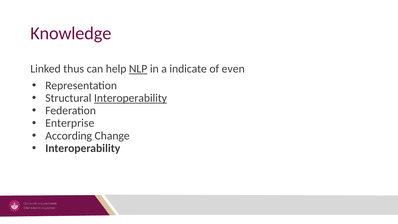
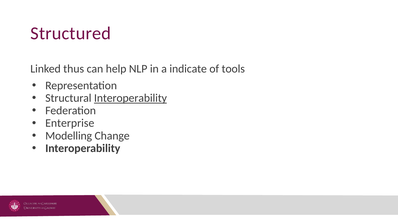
Knowledge: Knowledge -> Structured (71, 33)
NLP underline: present -> none (138, 69)
even: even -> tools (233, 69)
According: According -> Modelling (69, 136)
